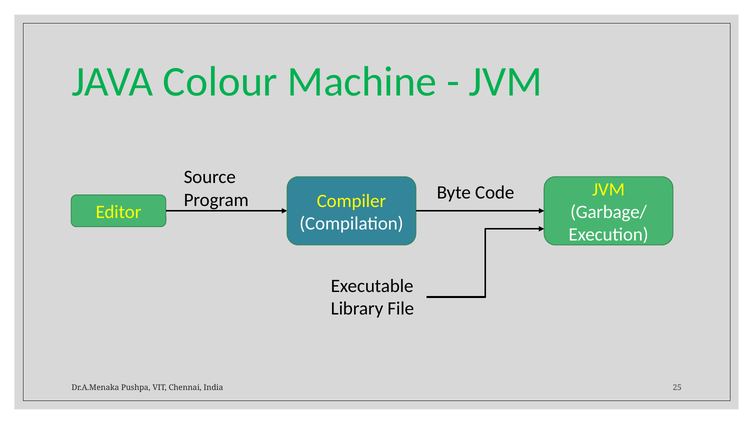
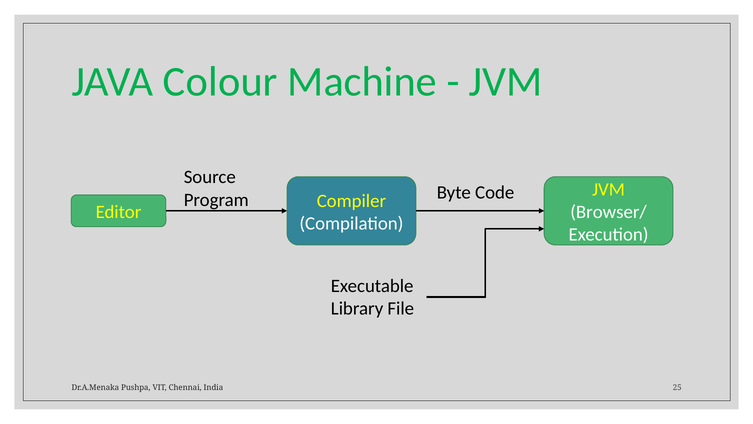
Garbage/: Garbage/ -> Browser/ (608, 212)
